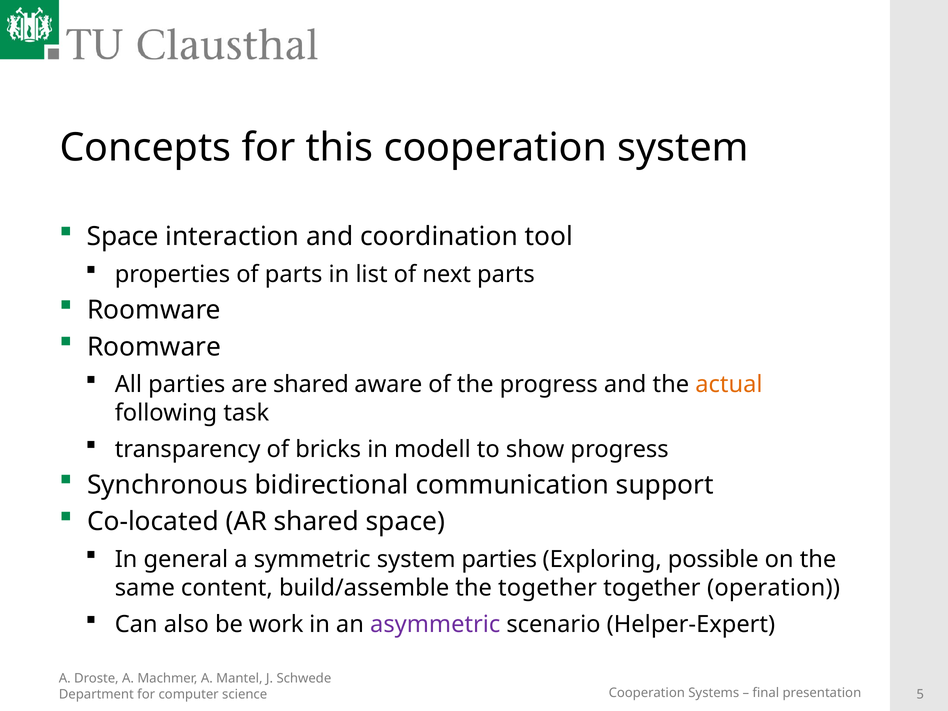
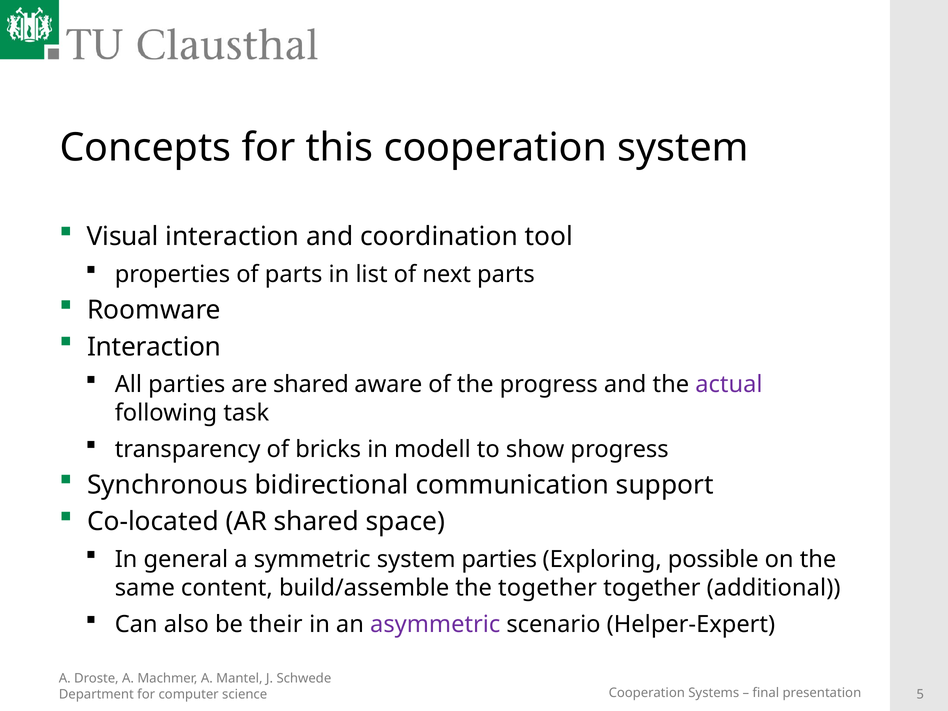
Space: Space -> Visual (123, 237)
Roomware: Roomware -> Interaction (154, 347)
actual colour: orange -> purple (729, 385)
operation: operation -> additional (774, 588)
work: work -> their (276, 624)
